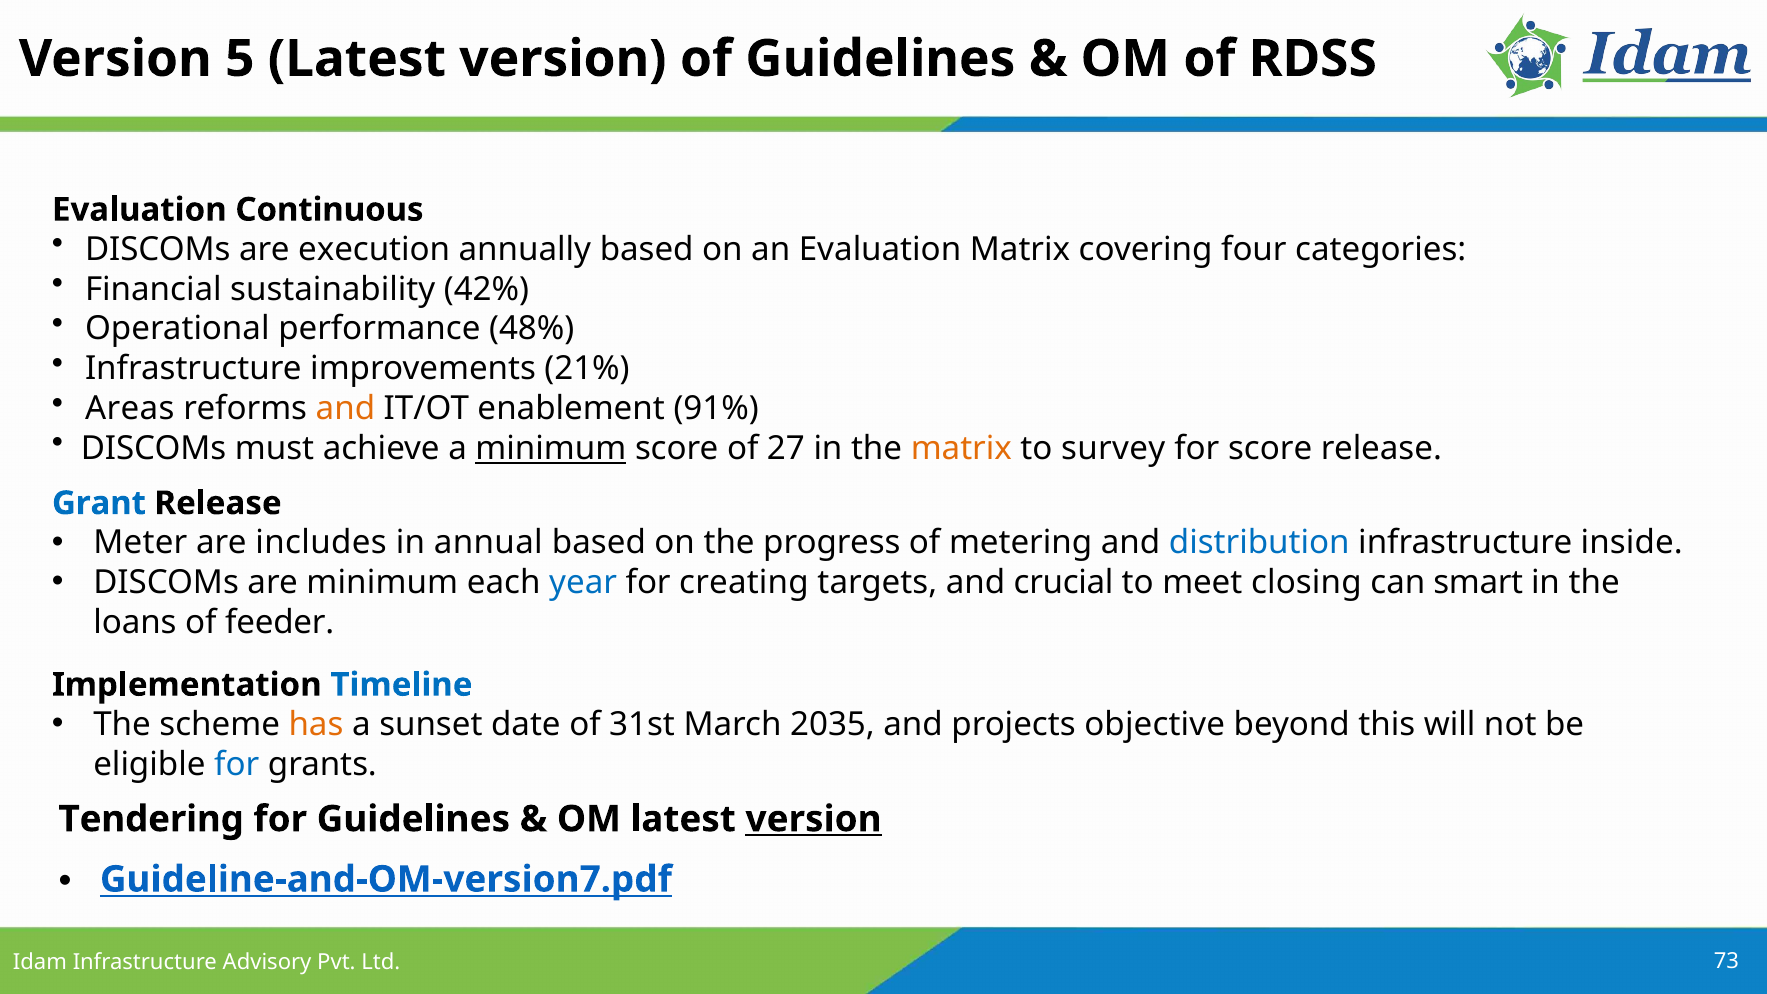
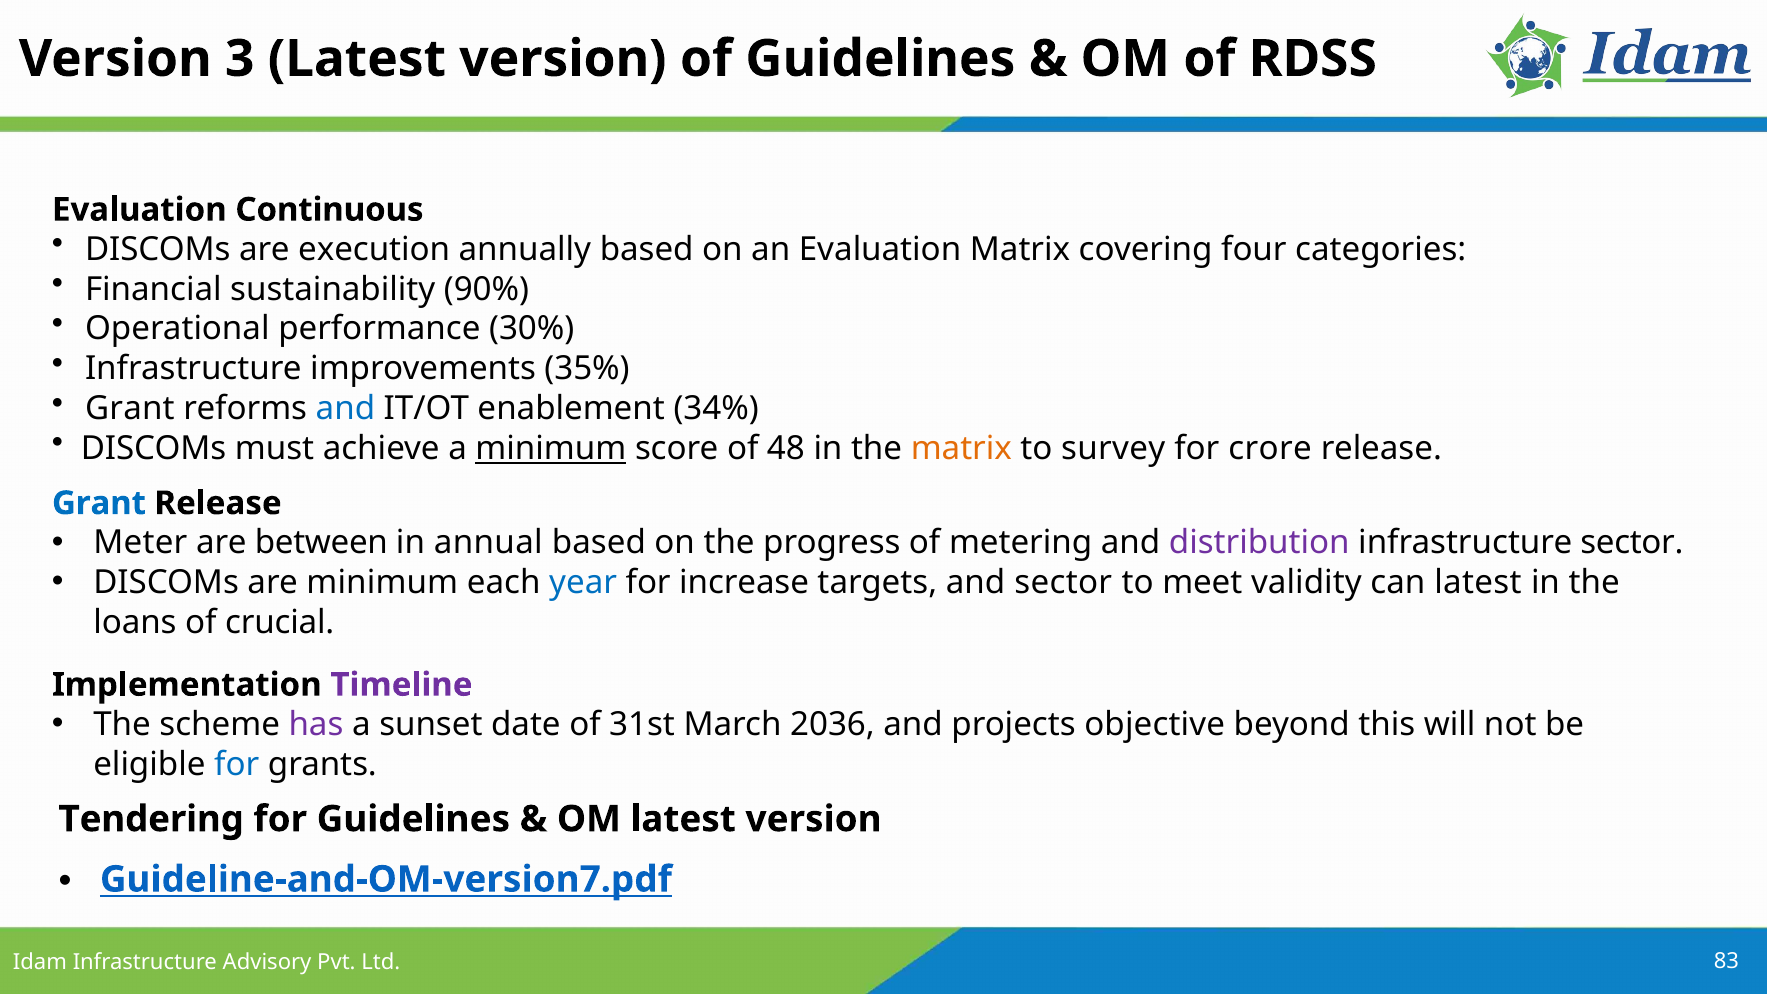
5: 5 -> 3 (240, 59)
42%: 42% -> 90% (487, 289)
48%: 48% -> 30% (532, 329)
21%: 21% -> 35% (587, 369)
Areas: Areas -> Grant (130, 408)
and colour: orange -> blue (345, 408)
91%: 91% -> 34% (716, 408)
27: 27 -> 48 (786, 448)
for score: score -> crore (1270, 448)
includes: includes -> between (321, 543)
distribution colour: blue -> purple (1259, 543)
infrastructure inside: inside -> sector (1632, 543)
creating: creating -> increase (744, 583)
and crucial: crucial -> sector (1063, 583)
closing: closing -> validity (1306, 583)
can smart: smart -> latest (1478, 583)
feeder: feeder -> crucial (280, 622)
Timeline colour: blue -> purple (401, 685)
has colour: orange -> purple (316, 724)
2035: 2035 -> 2036 (832, 724)
version underline: present -> none (814, 819)
73: 73 -> 83 (1726, 961)
